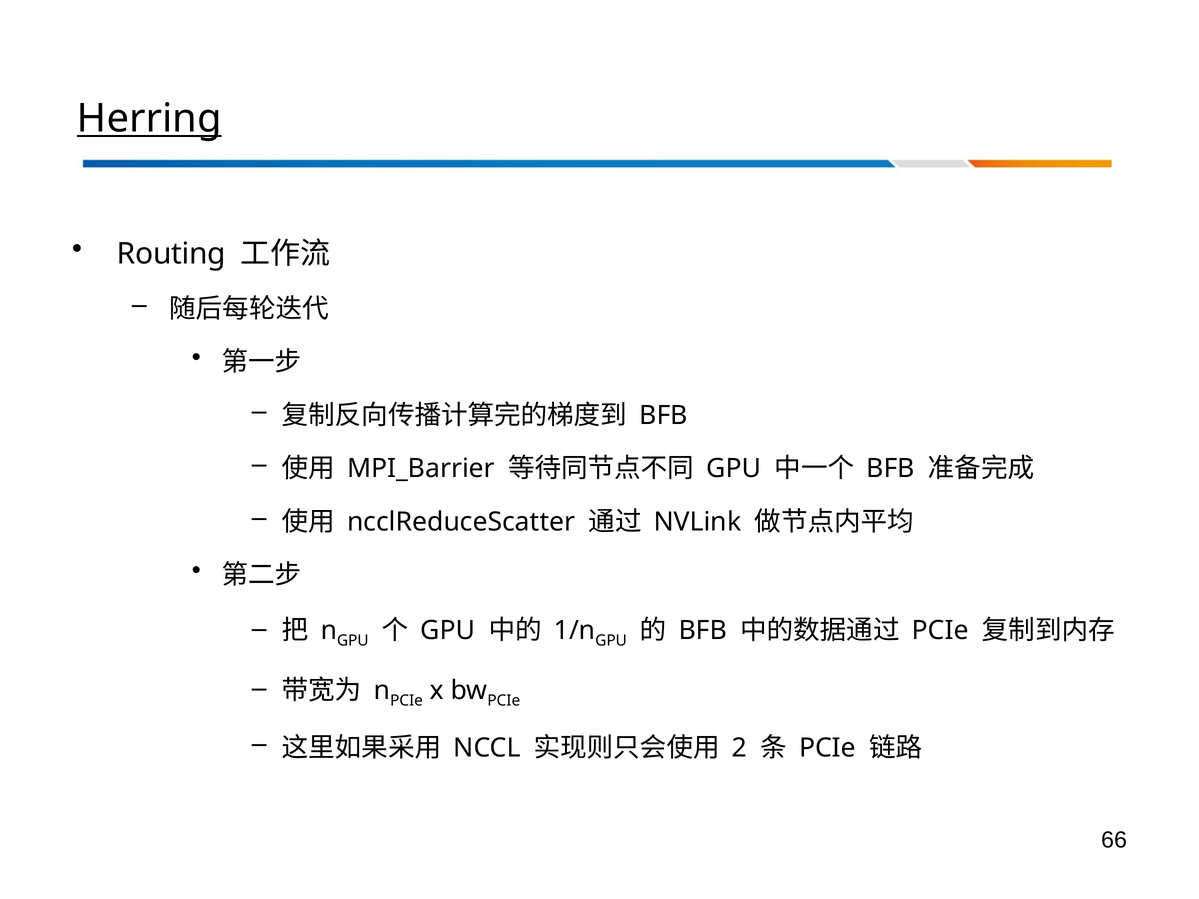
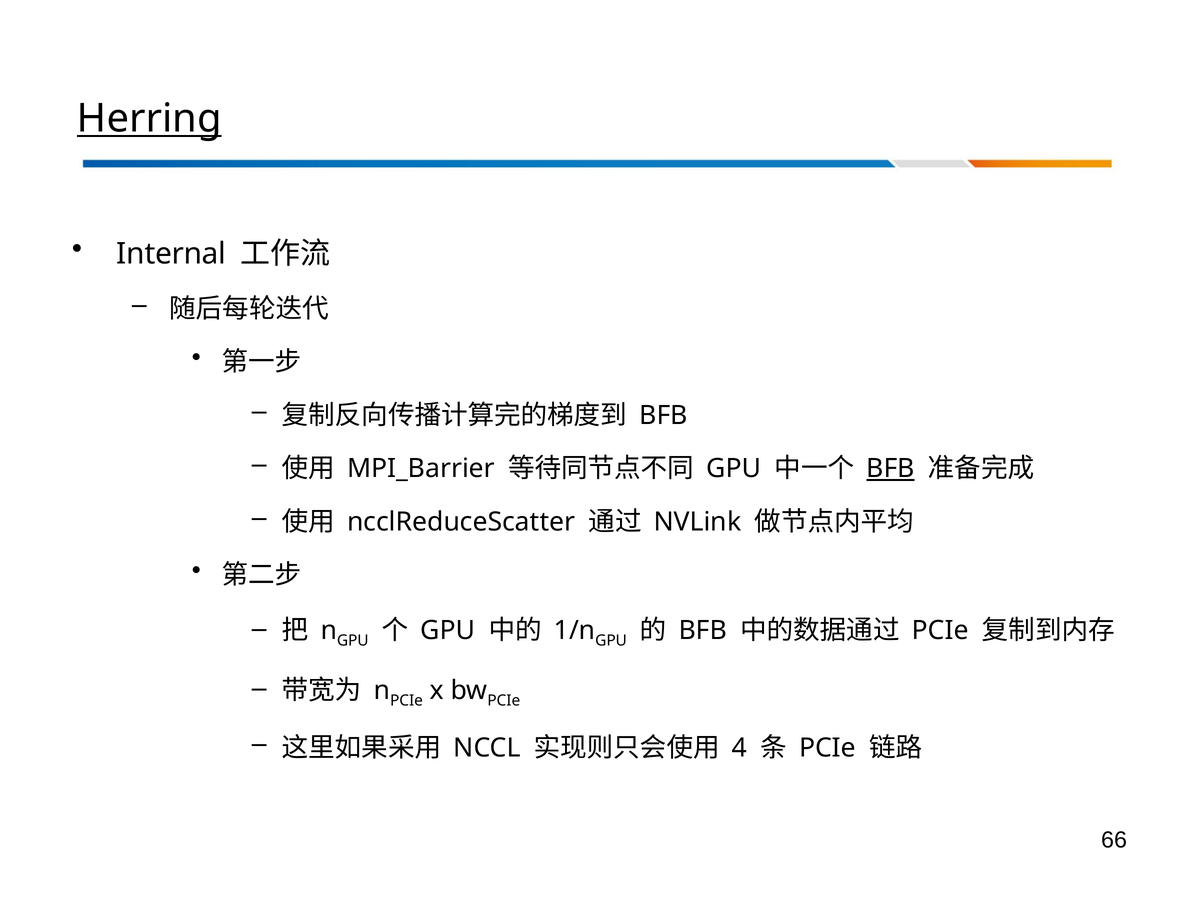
Routing: Routing -> Internal (171, 254)
BFB underline: none -> present (891, 469)
2: 2 -> 4 (740, 748)
